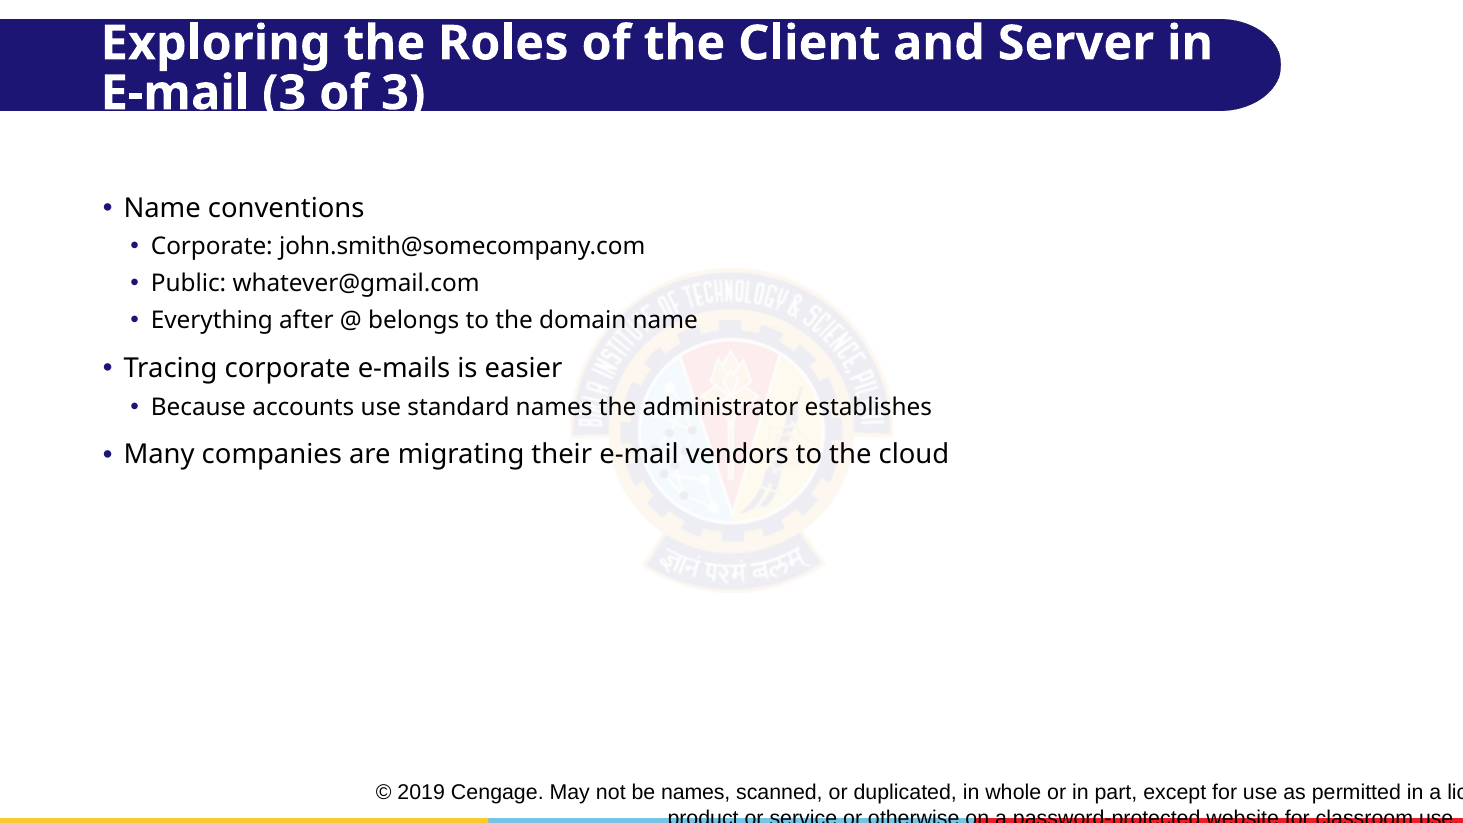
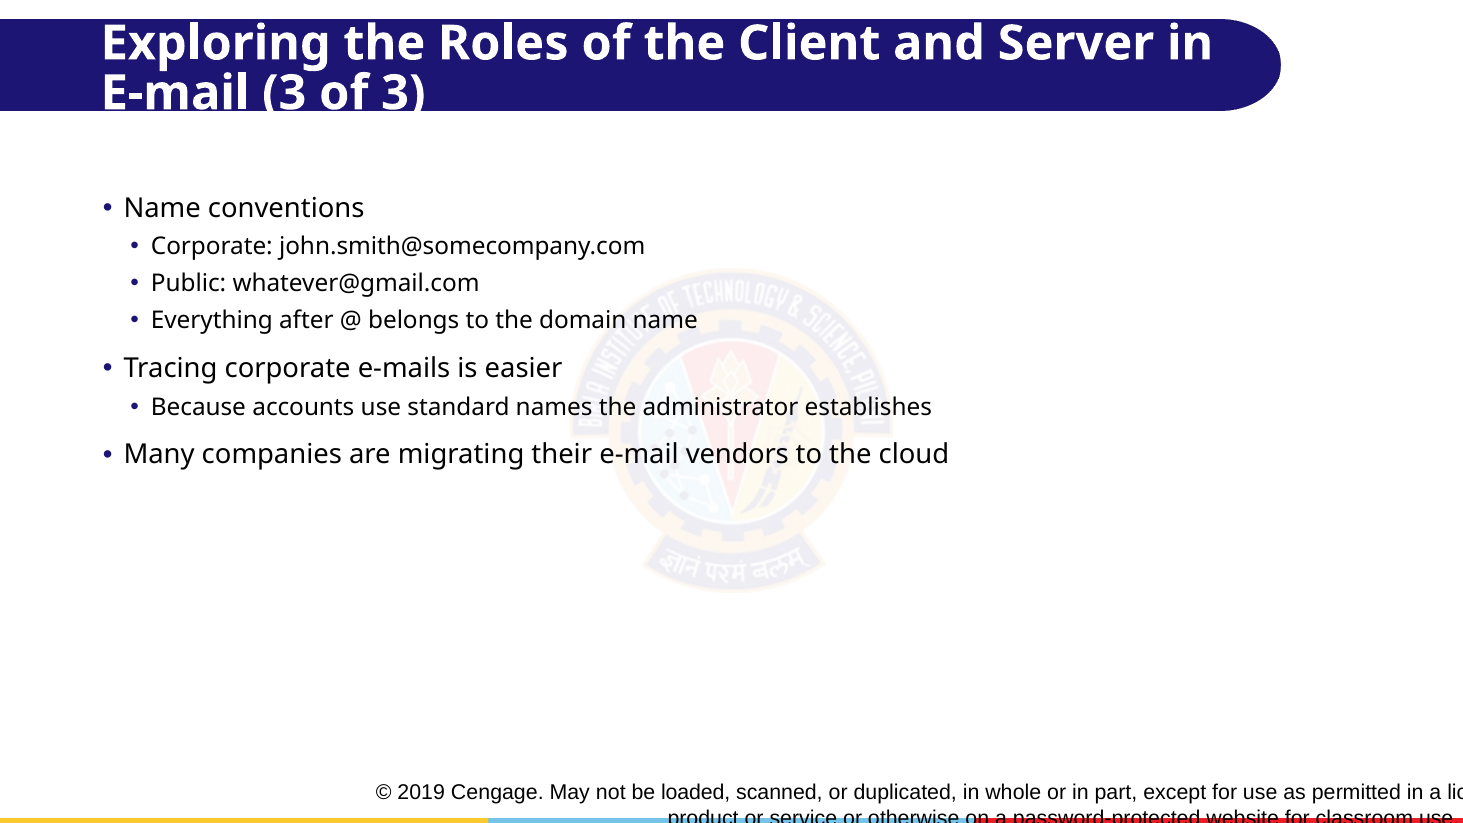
be names: names -> loaded (696, 793)
